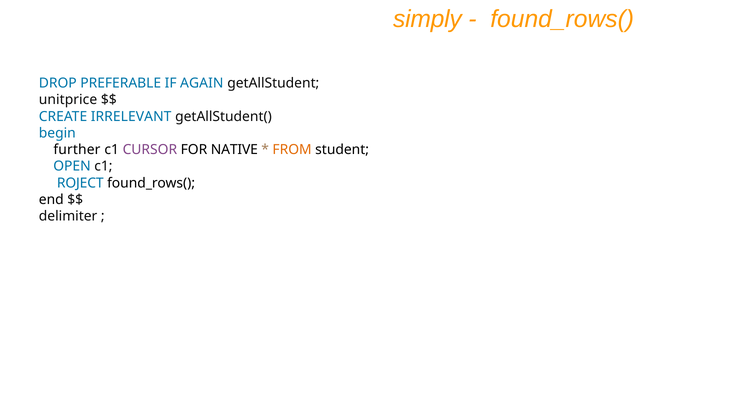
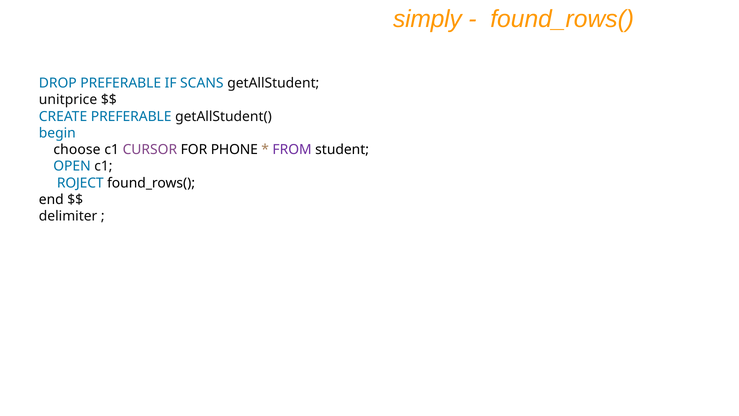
AGAIN: AGAIN -> SCANS (202, 83)
CREATE IRRELEVANT: IRRELEVANT -> PREFERABLE (131, 116)
further: further -> choose (77, 150)
NATIVE: NATIVE -> PHONE (234, 150)
FROM colour: orange -> purple (292, 150)
